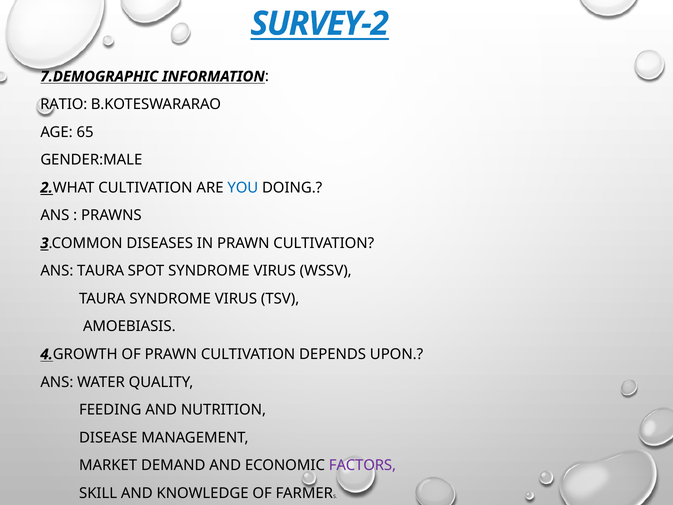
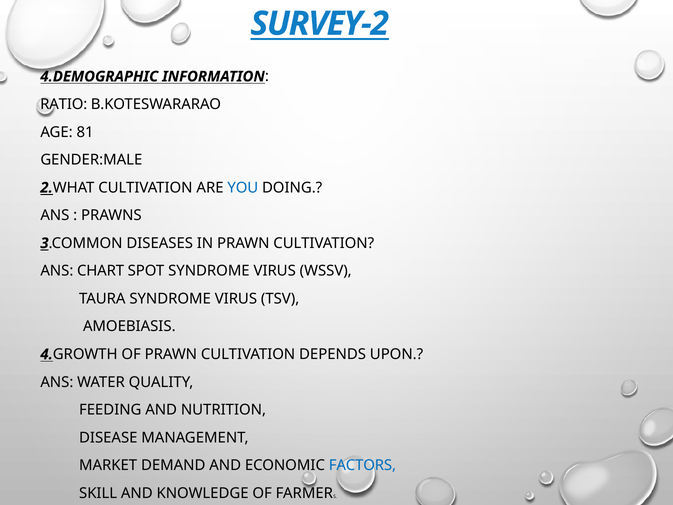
7.DEMOGRAPHIC: 7.DEMOGRAPHIC -> 4.DEMOGRAPHIC (99, 76)
65: 65 -> 81 (85, 132)
ANS TAURA: TAURA -> CHART (101, 271)
FACTORS colour: purple -> blue (362, 465)
